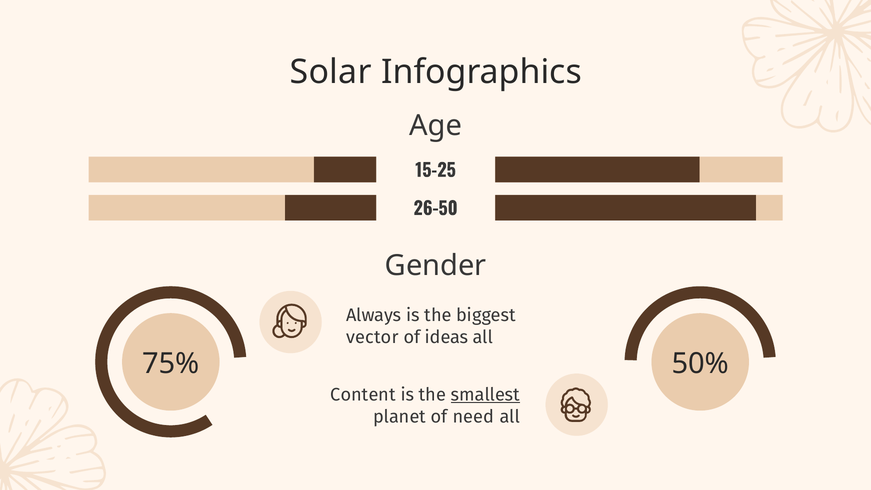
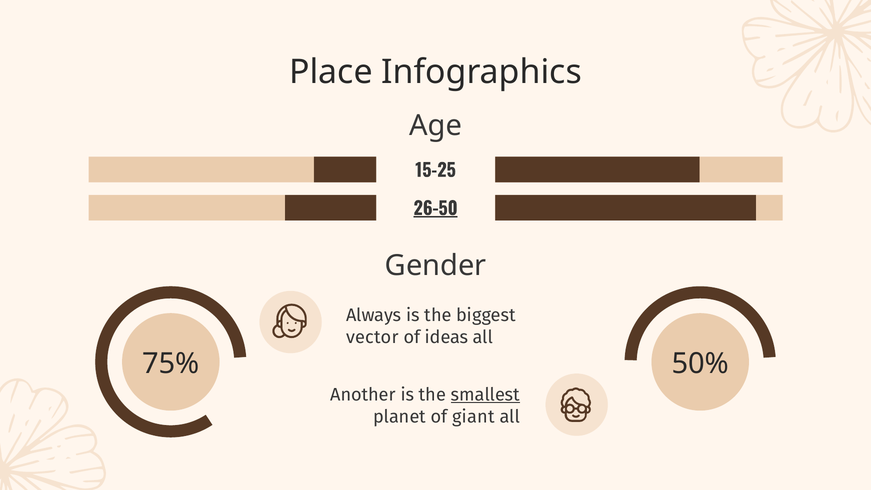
Solar: Solar -> Place (331, 72)
26-50 underline: none -> present (436, 209)
Content: Content -> Another (363, 395)
need: need -> giant (473, 417)
